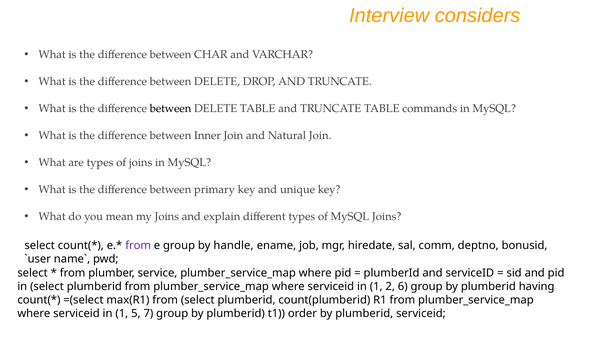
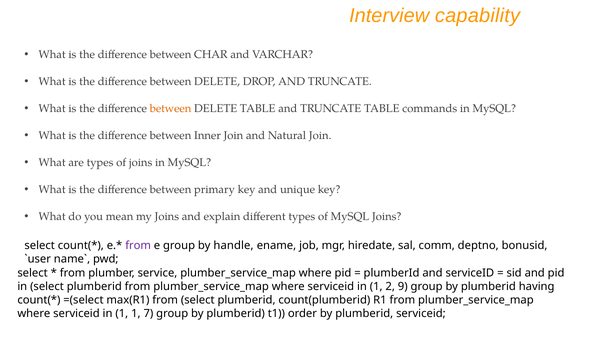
considers: considers -> capability (478, 16)
between colour: black -> orange (171, 109)
6: 6 -> 9 (403, 287)
1 5: 5 -> 1 (136, 314)
